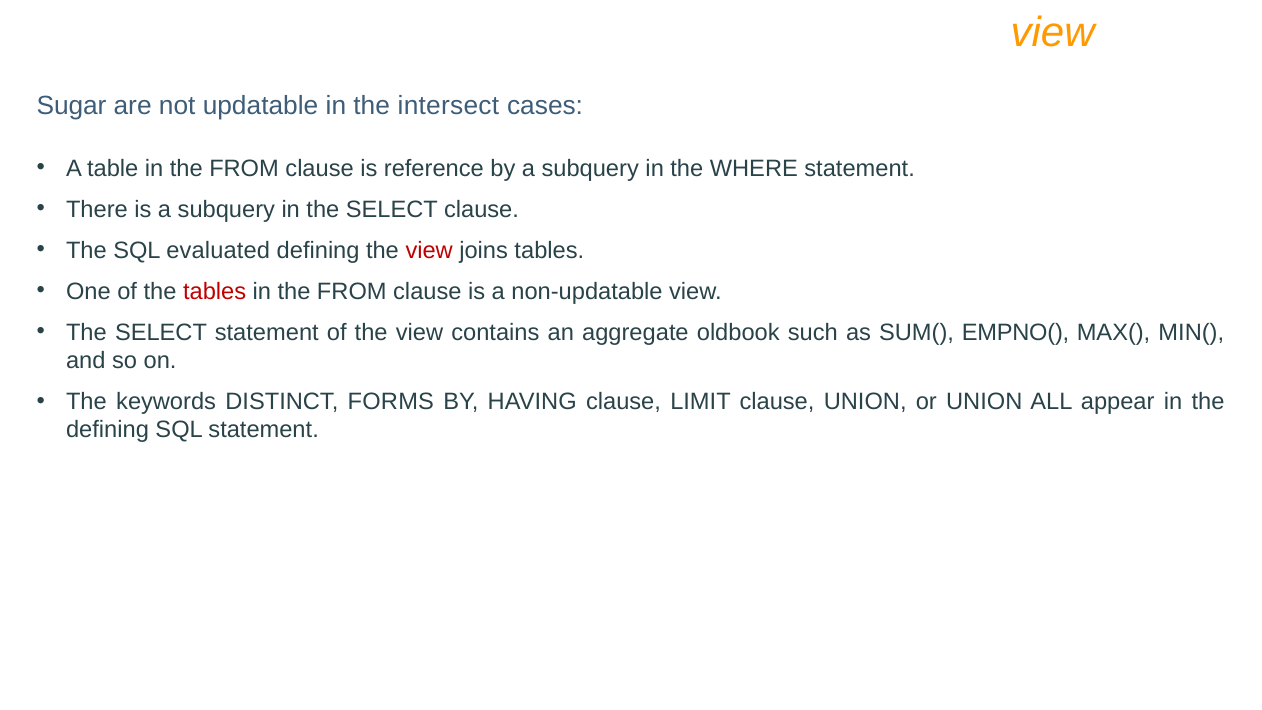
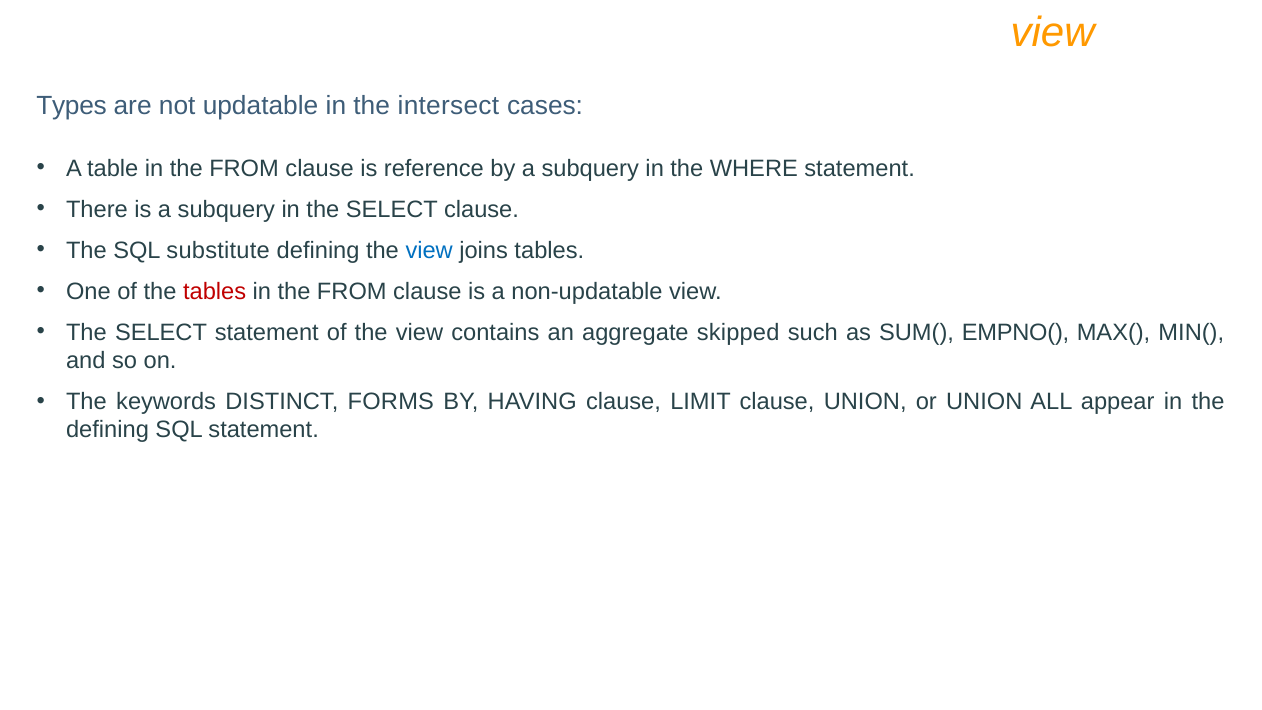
Sugar: Sugar -> Types (72, 106)
evaluated: evaluated -> substitute (218, 250)
view colour: red -> blue (429, 250)
oldbook: oldbook -> skipped (738, 332)
